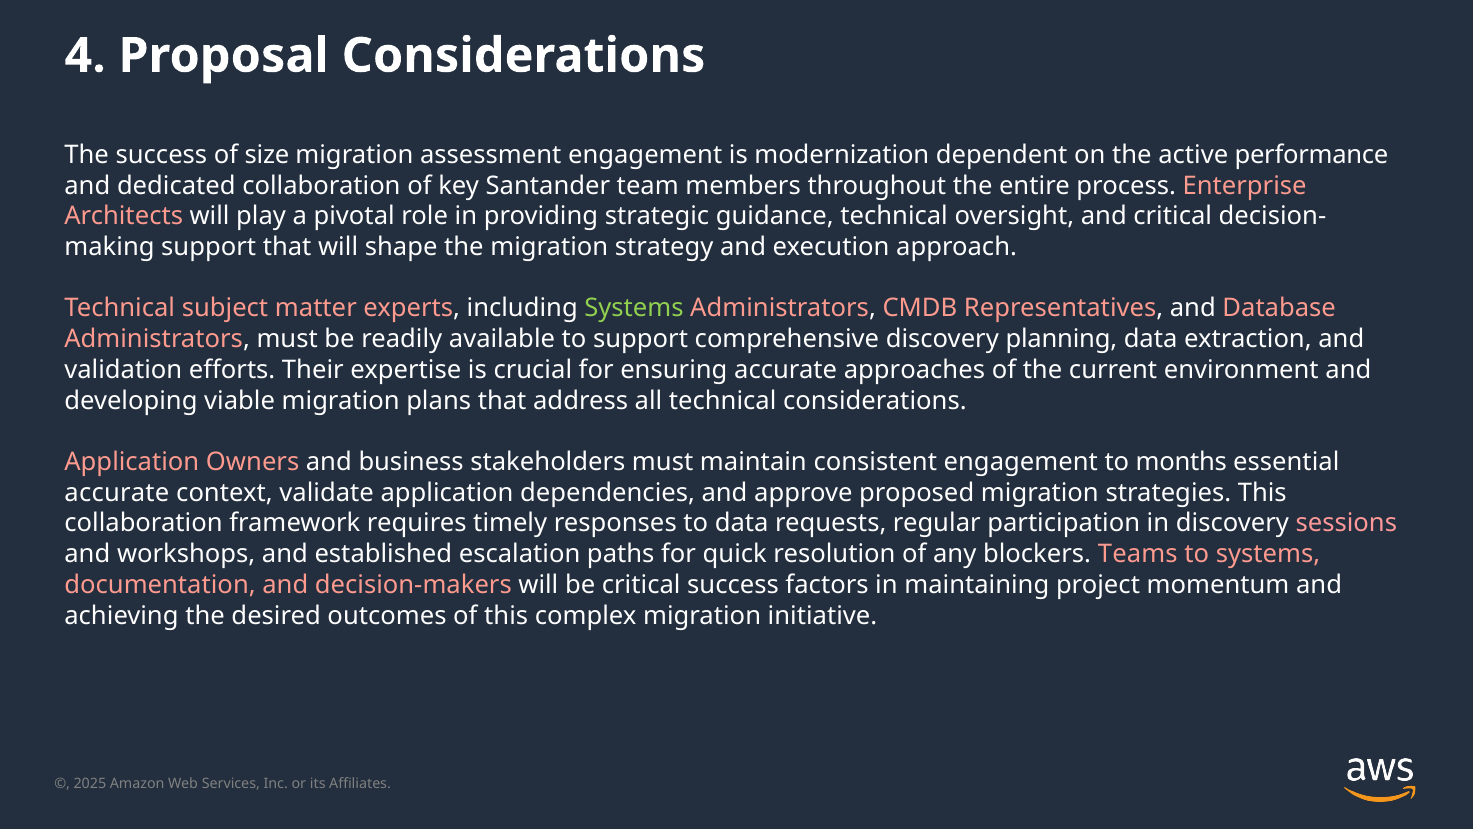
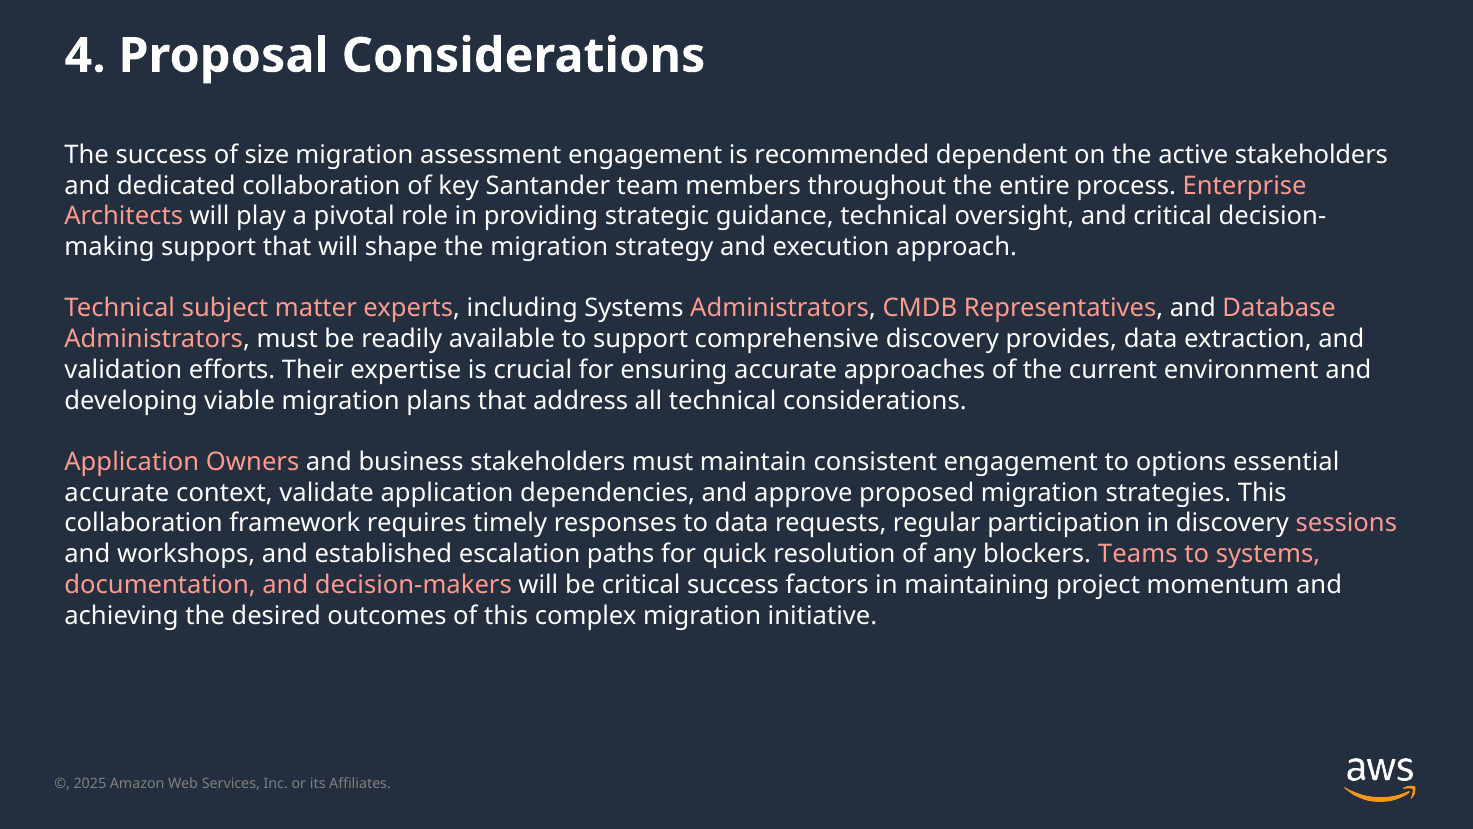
modernization: modernization -> recommended (842, 155)
active performance: performance -> stakeholders (1311, 155)
Systems colour: light green -> white (634, 308)
planning: planning -> provides (1061, 339)
months: months -> options (1181, 462)
